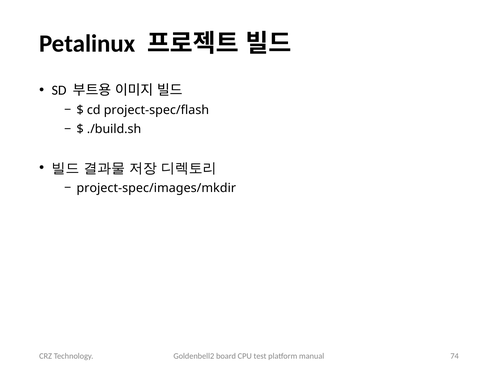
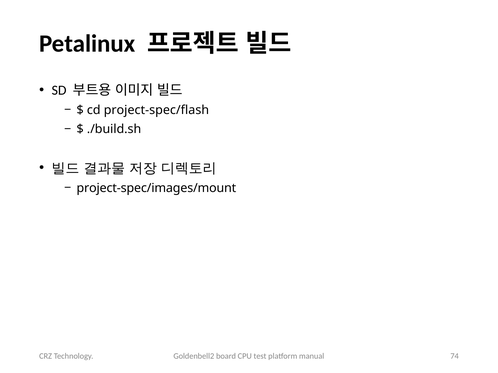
project-spec/images/mkdir: project-spec/images/mkdir -> project-spec/images/mount (156, 188)
